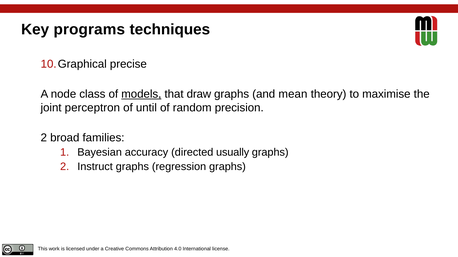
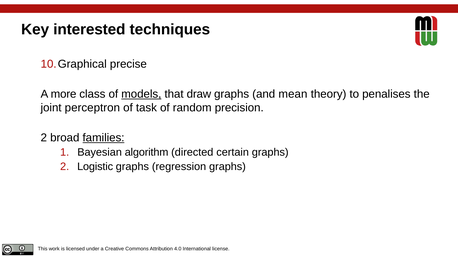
programs: programs -> interested (89, 30)
node: node -> more (64, 94)
maximise: maximise -> penalises (386, 94)
until: until -> task (146, 108)
families underline: none -> present (104, 138)
accuracy: accuracy -> algorithm (147, 153)
usually: usually -> certain (233, 153)
Instruct: Instruct -> Logistic (95, 167)
